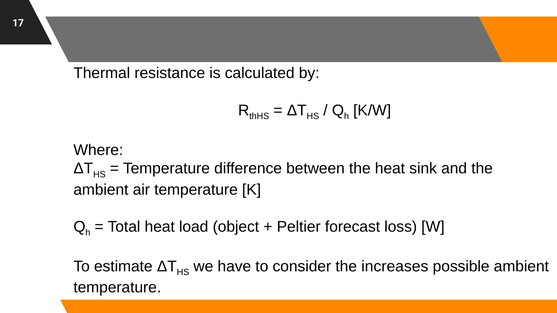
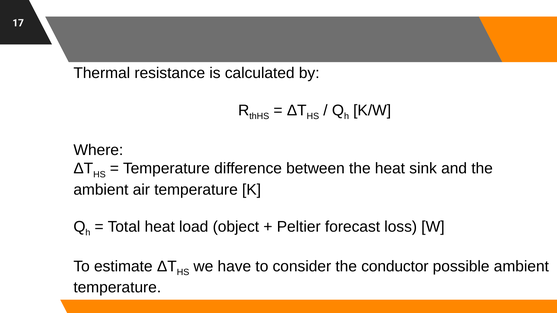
increases: increases -> conductor (395, 267)
